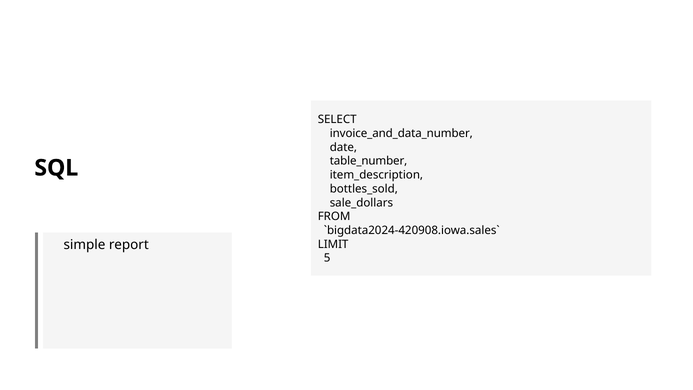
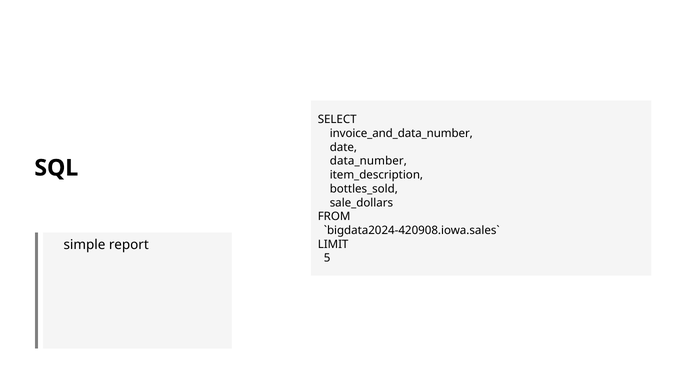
table_number: table_number -> data_number (368, 161)
